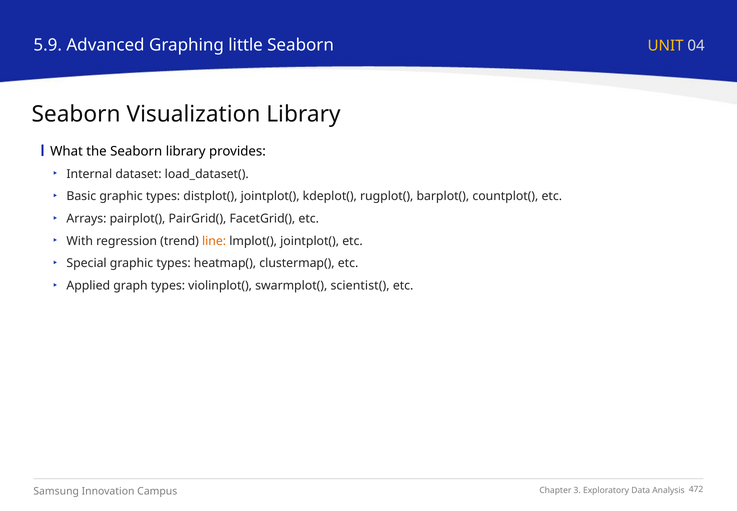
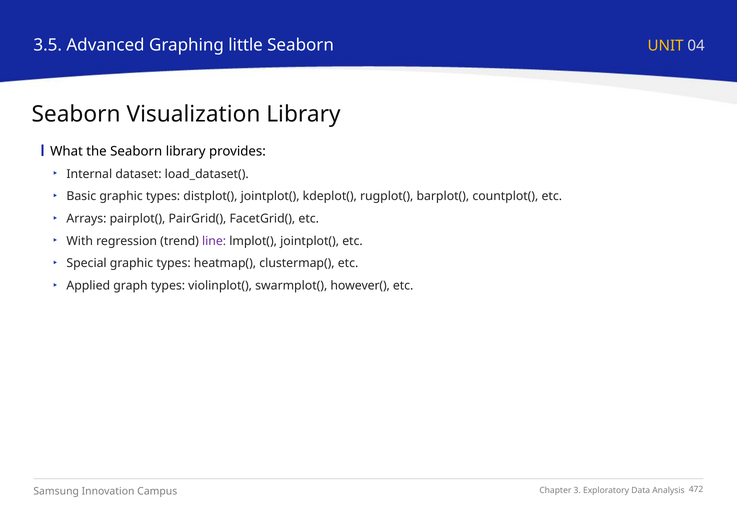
5.9: 5.9 -> 3.5 (48, 45)
line colour: orange -> purple (214, 241)
scientist(: scientist( -> however( (360, 285)
